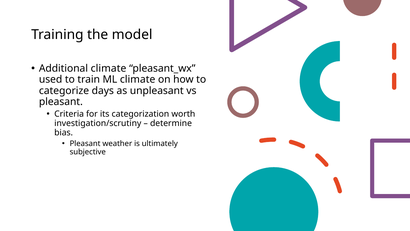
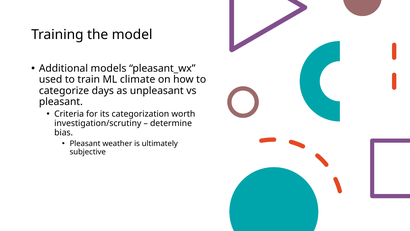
Additional climate: climate -> models (109, 68)
